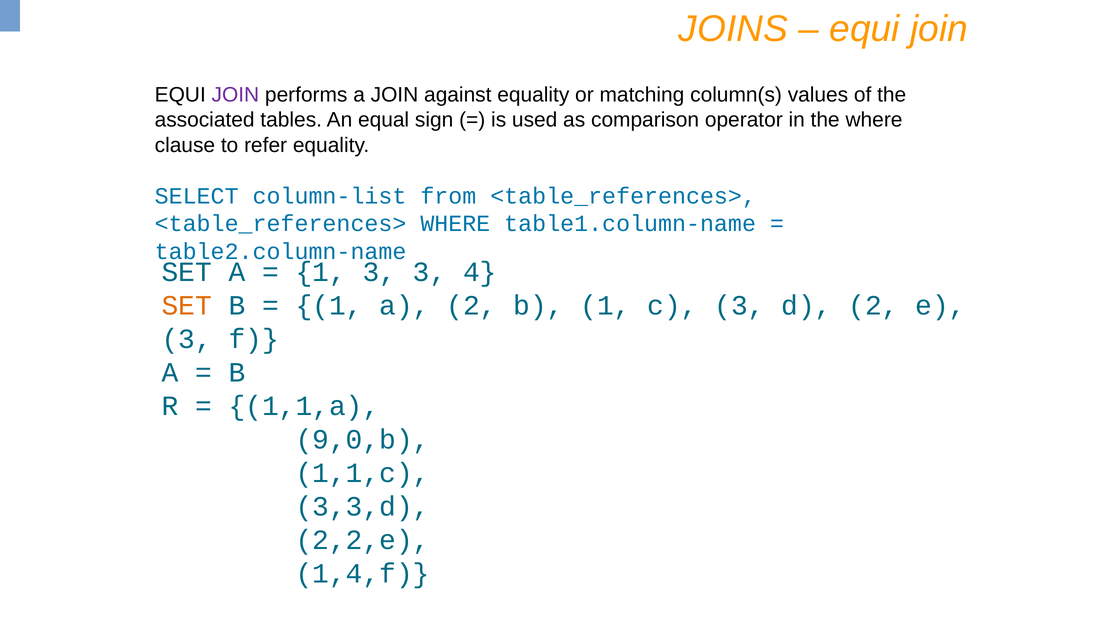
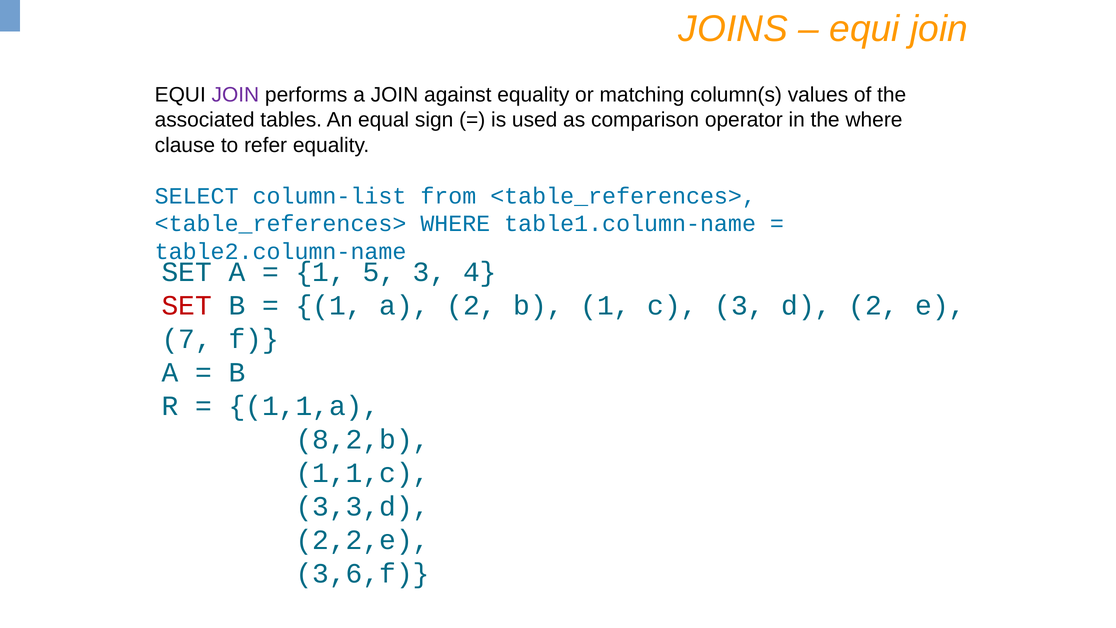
1 3: 3 -> 5 (379, 272)
SET colour: orange -> red (187, 305)
3: 3 -> 7 (187, 339)
9,0,b: 9,0,b -> 8,2,b (363, 439)
1,4,f: 1,4,f -> 3,6,f (363, 573)
